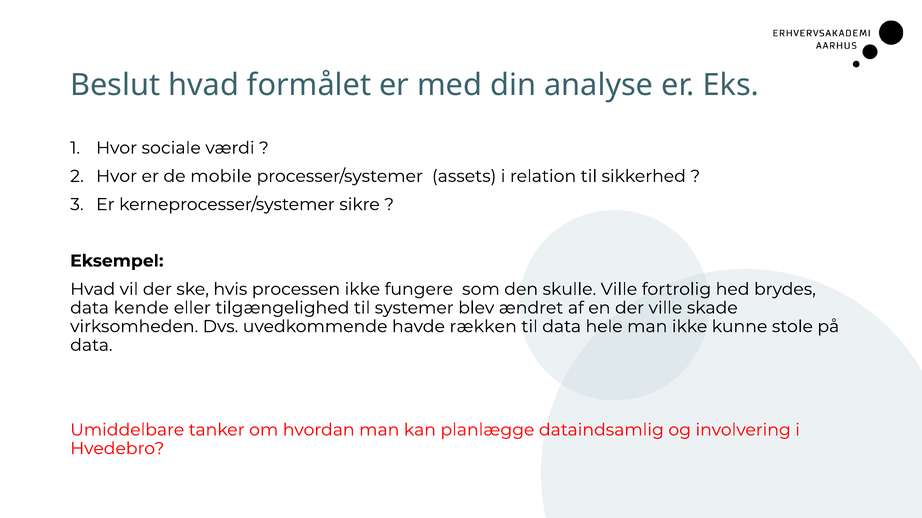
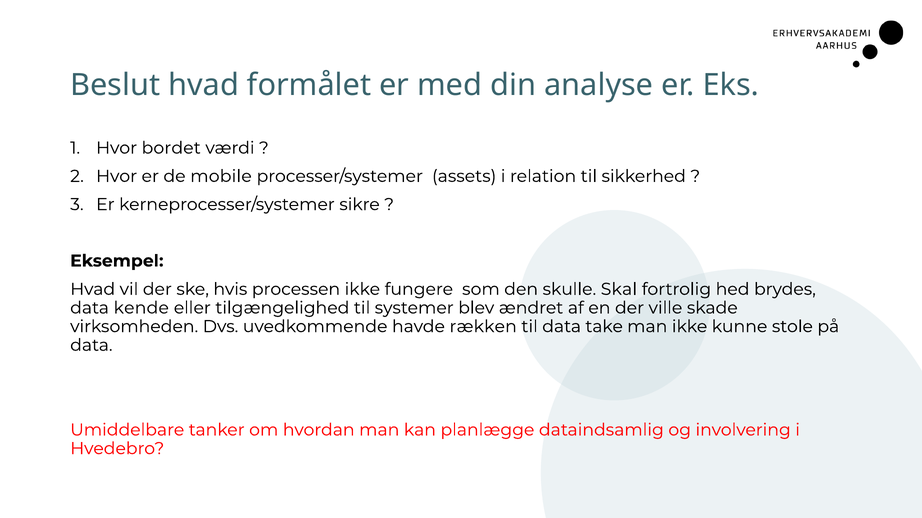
sociale: sociale -> bordet (171, 148)
skulle Ville: Ville -> Skal (619, 290)
hele: hele -> take (604, 327)
